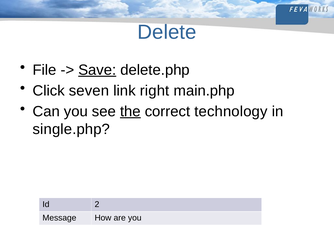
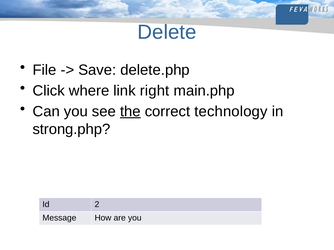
Save underline: present -> none (97, 70)
seven: seven -> where (89, 91)
single.php: single.php -> strong.php (71, 129)
